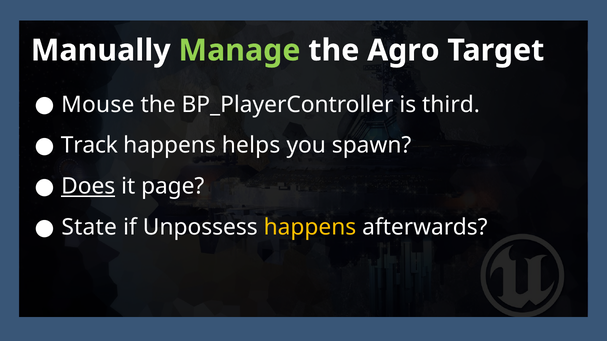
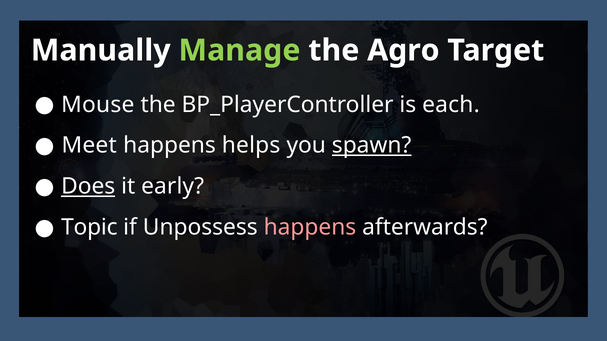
third: third -> each (451, 105)
Track: Track -> Meet (89, 146)
spawn underline: none -> present (372, 146)
page: page -> early (173, 187)
State: State -> Topic (89, 228)
happens colour: yellow -> pink (310, 228)
